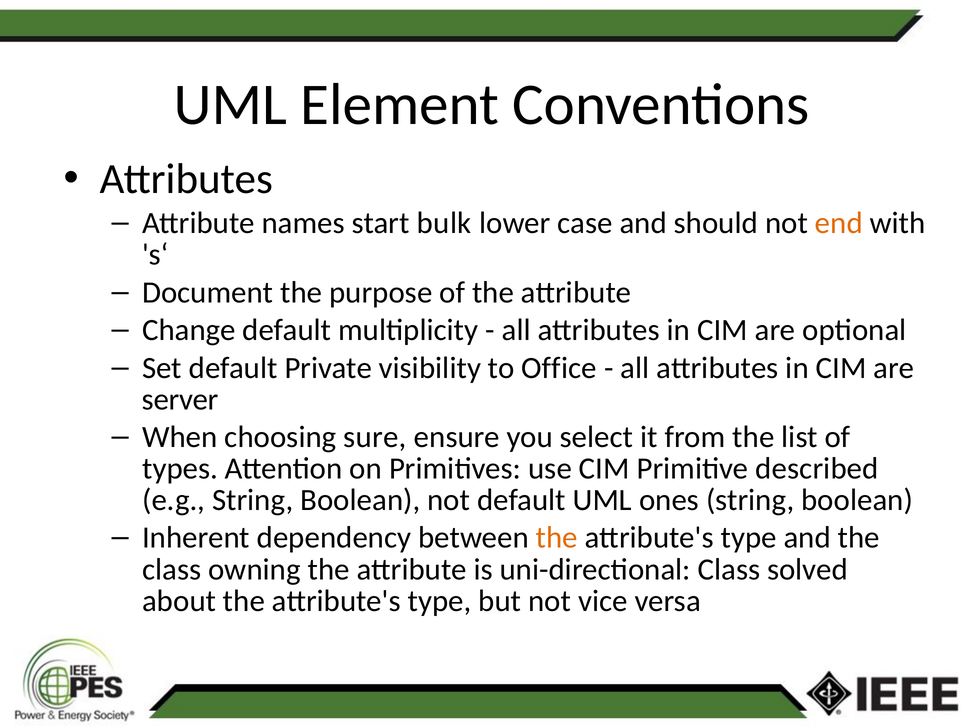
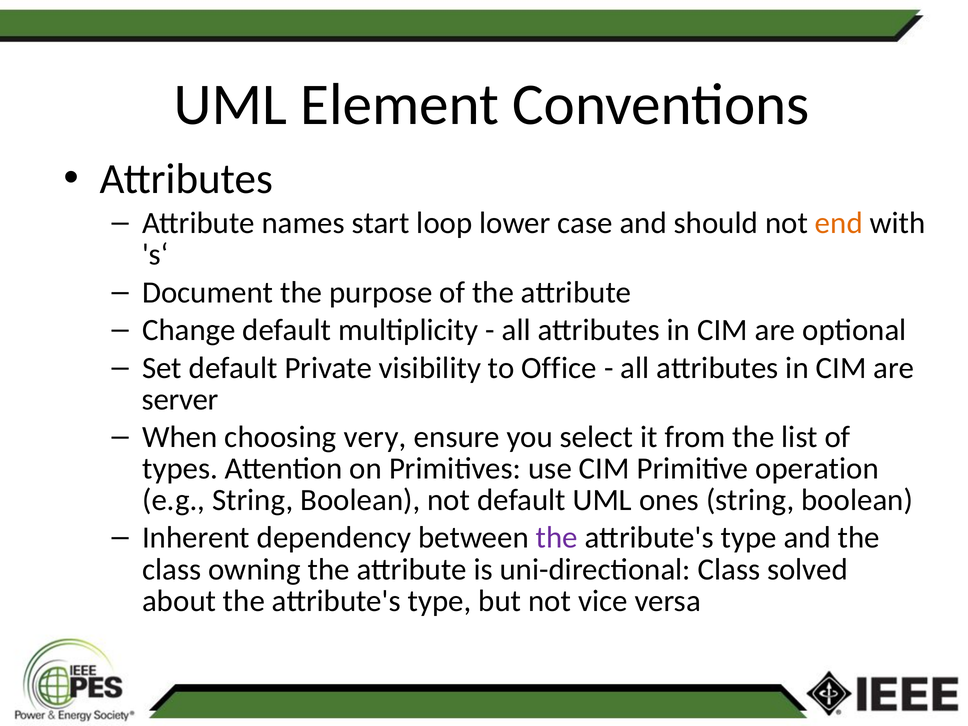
bulk: bulk -> loop (444, 223)
sure: sure -> very (375, 437)
described: described -> operation (817, 469)
the colour: orange -> purple (557, 538)
